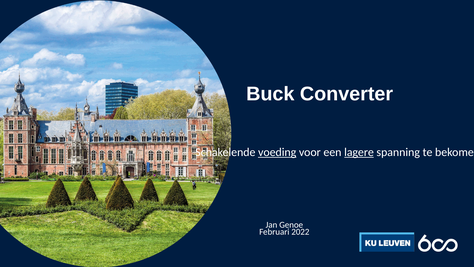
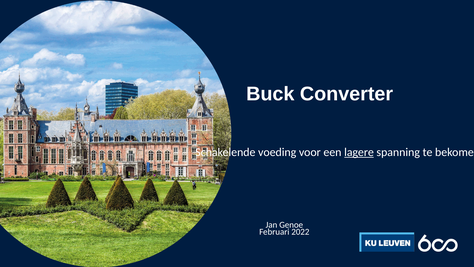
voeding underline: present -> none (277, 152)
